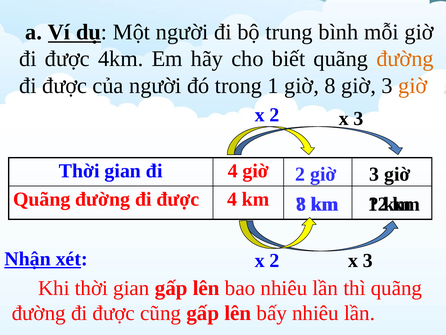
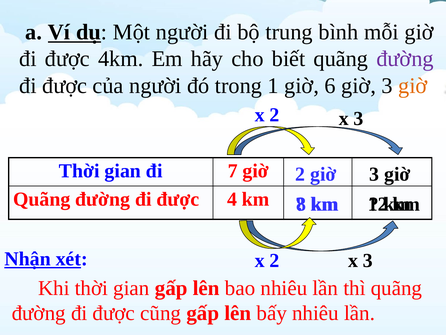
đường colour: orange -> purple (405, 59)
giờ 8: 8 -> 6 (330, 86)
đi 4: 4 -> 7 (233, 171)
